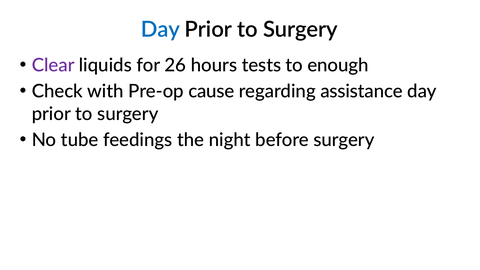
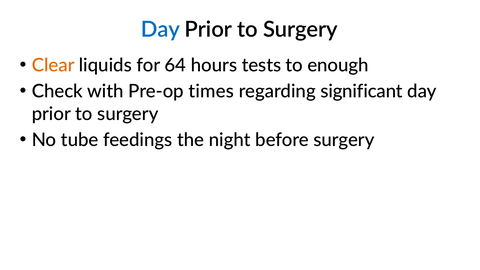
Clear colour: purple -> orange (53, 65)
26: 26 -> 64 (175, 65)
cause: cause -> times (211, 91)
assistance: assistance -> significant (362, 91)
